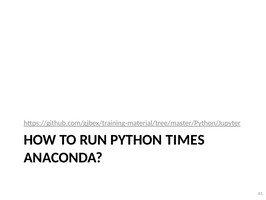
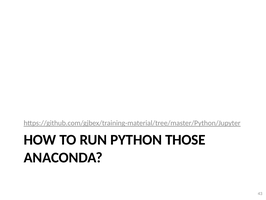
TIMES: TIMES -> THOSE (185, 139)
